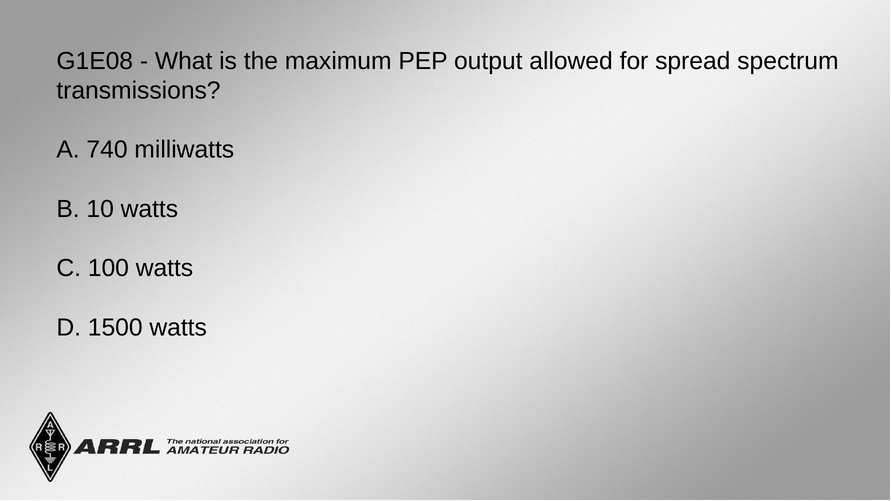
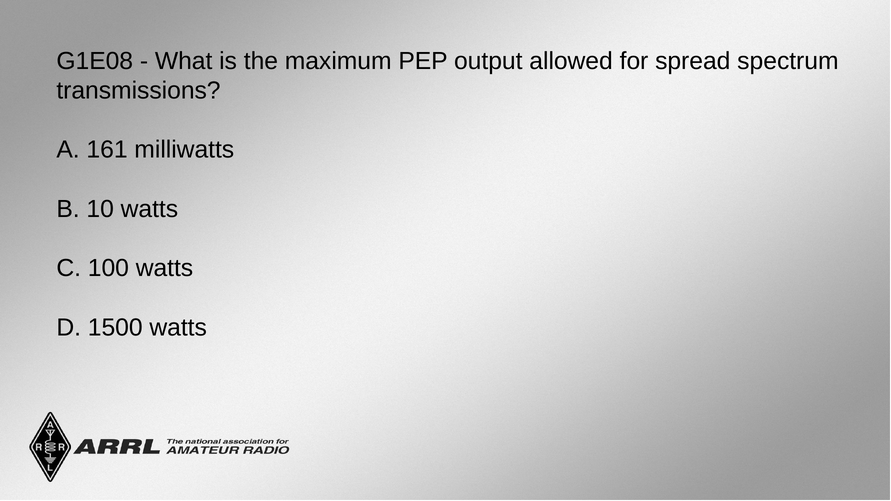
740: 740 -> 161 (107, 150)
